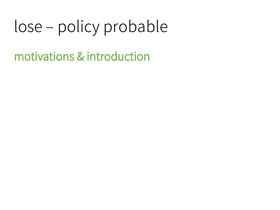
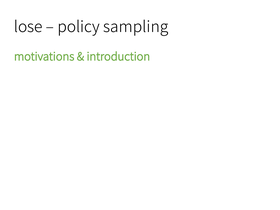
probable: probable -> sampling (136, 27)
